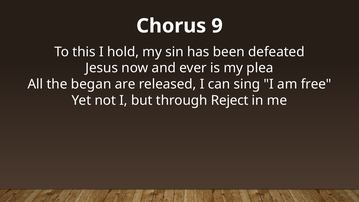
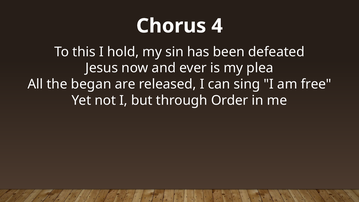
9: 9 -> 4 (217, 26)
Reject: Reject -> Order (230, 100)
